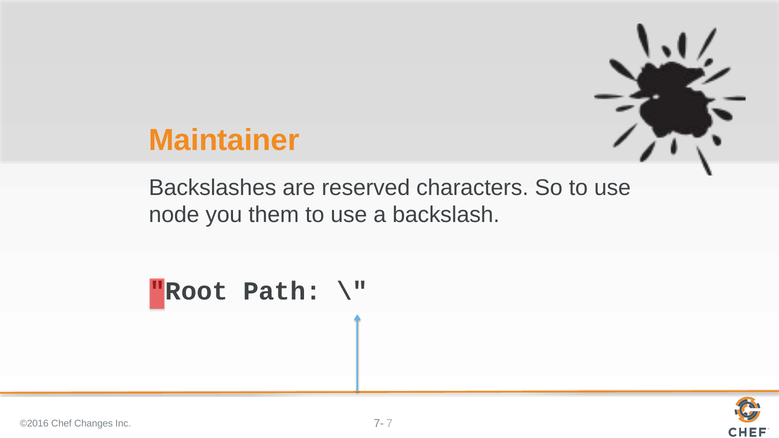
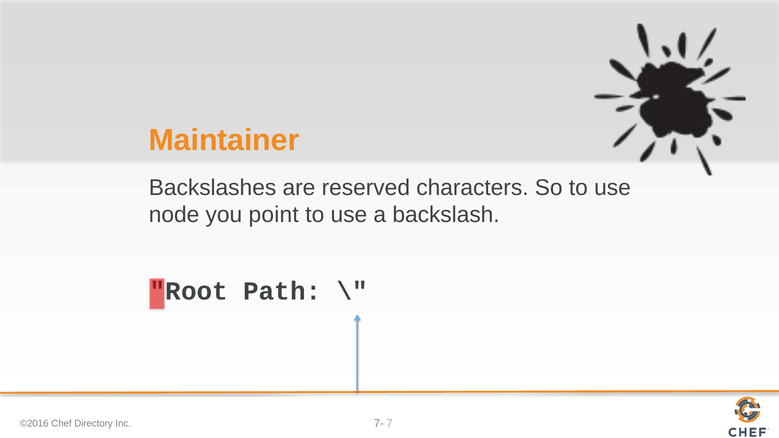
them: them -> point (274, 215)
Changes: Changes -> Directory (94, 424)
